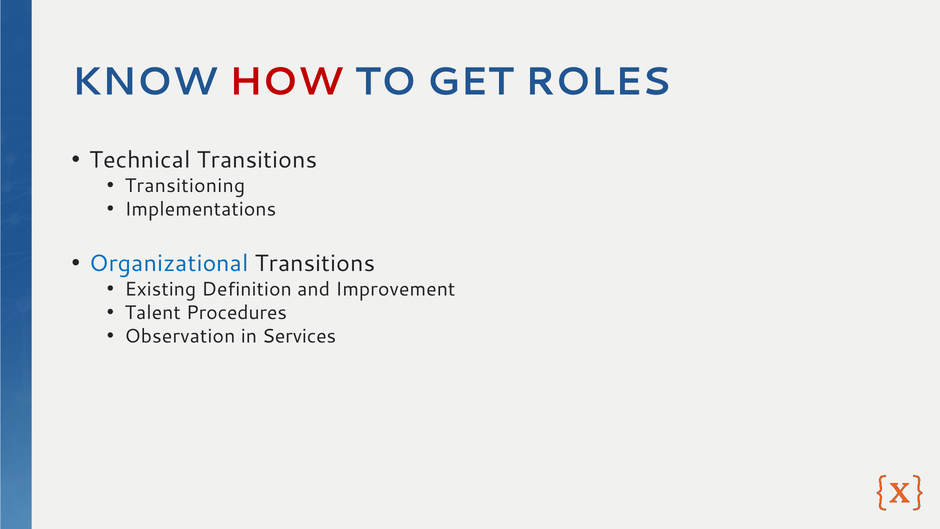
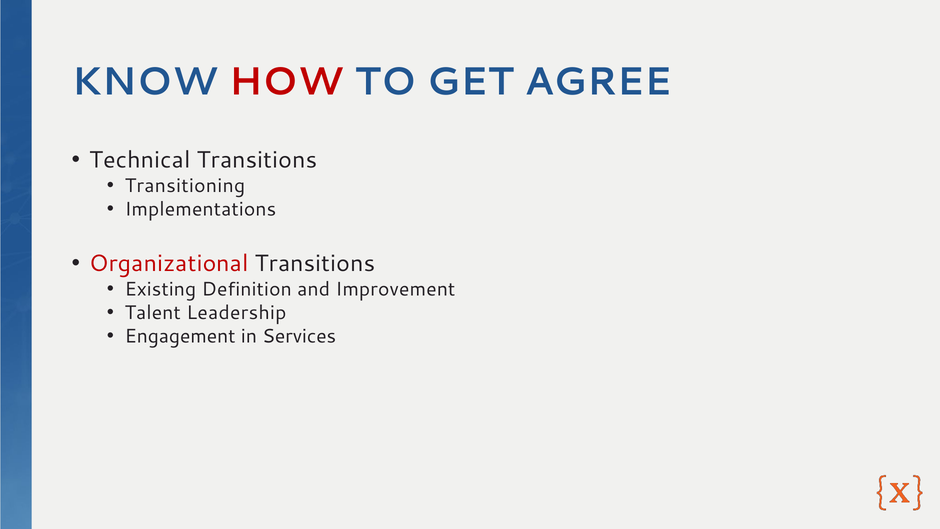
ROLES: ROLES -> AGREE (598, 82)
Organizational colour: blue -> red (169, 263)
Procedures: Procedures -> Leadership (236, 313)
Observation: Observation -> Engagement (180, 336)
